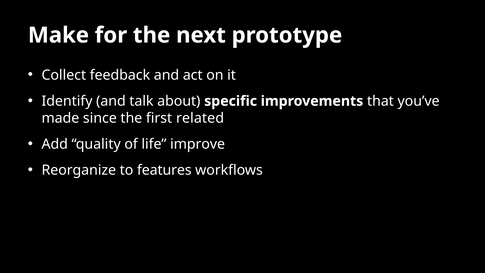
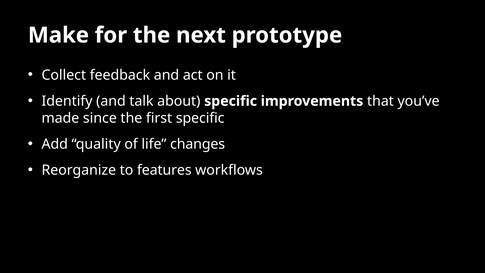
first related: related -> specific (200, 118)
improve: improve -> changes (198, 144)
